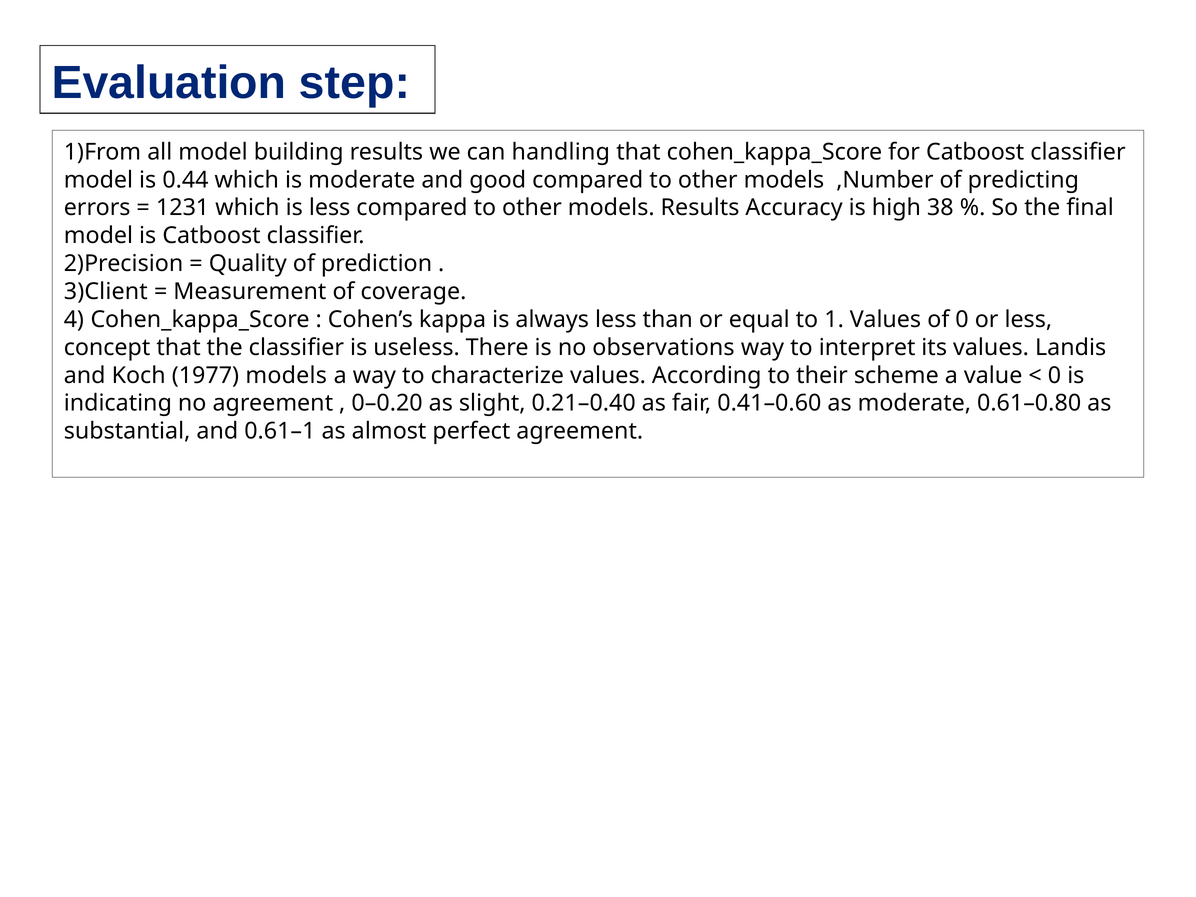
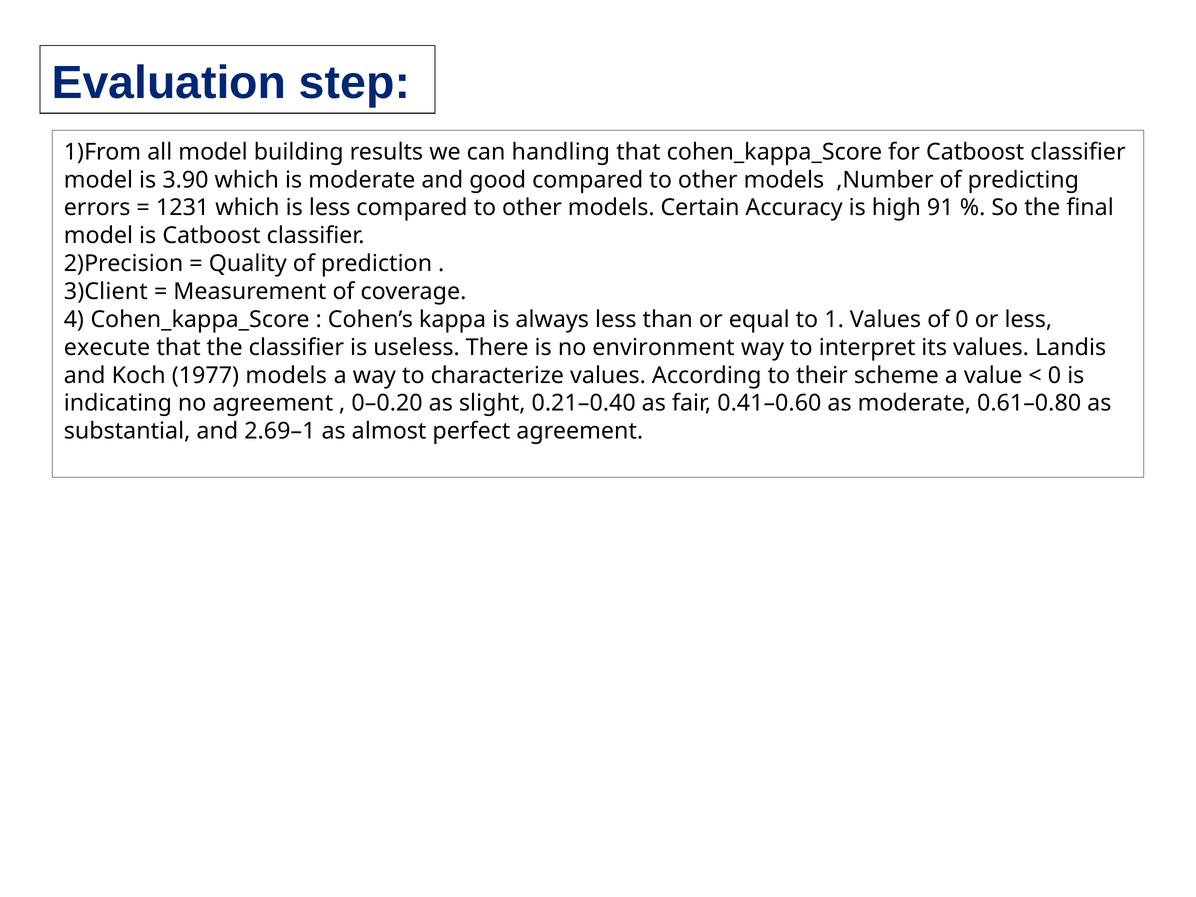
0.44: 0.44 -> 3.90 (185, 180)
models Results: Results -> Certain (700, 208)
38: 38 -> 91 (940, 208)
concept: concept -> execute (107, 347)
observations: observations -> environment (663, 347)
0.61–1: 0.61–1 -> 2.69–1 (280, 431)
